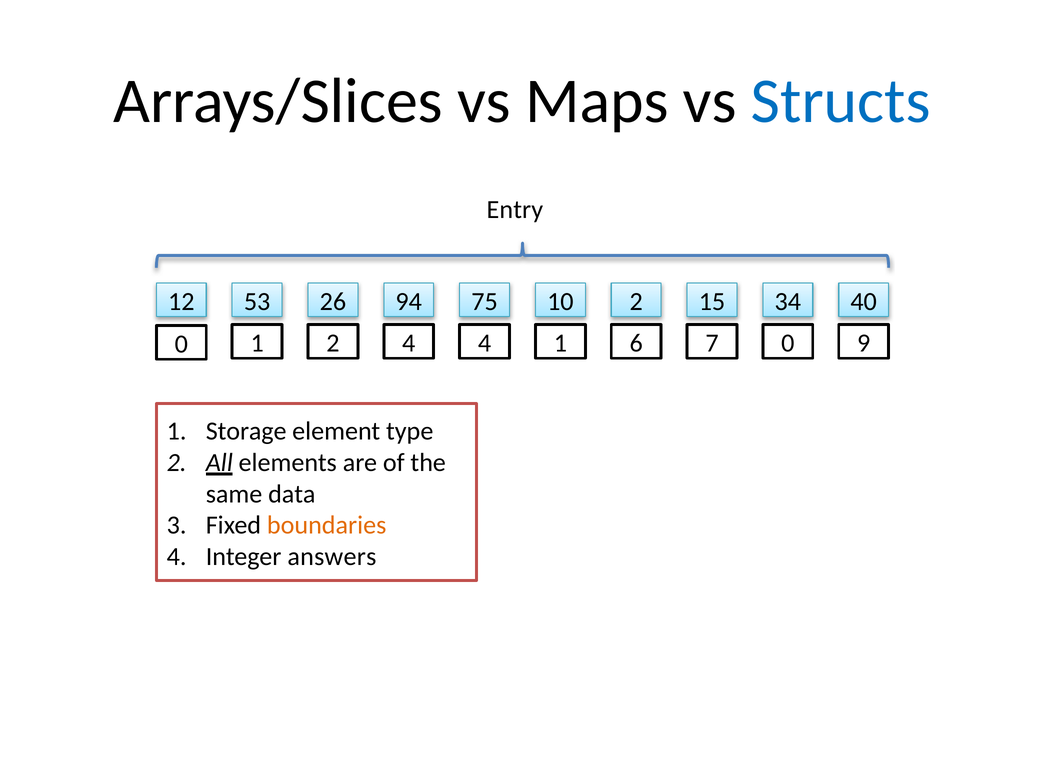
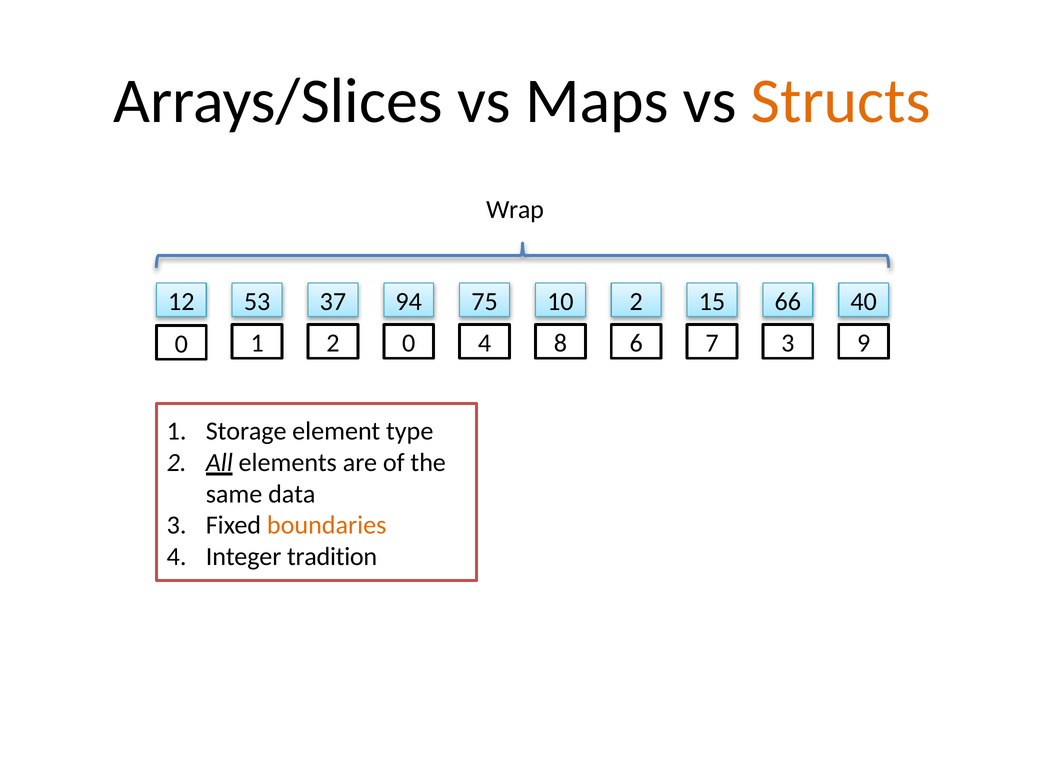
Structs colour: blue -> orange (841, 101)
Entry: Entry -> Wrap (515, 210)
26: 26 -> 37 (333, 301)
34: 34 -> 66 (788, 301)
2 4: 4 -> 0 (409, 343)
4 1: 1 -> 8 (560, 343)
7 0: 0 -> 3 (788, 343)
answers: answers -> tradition (332, 557)
